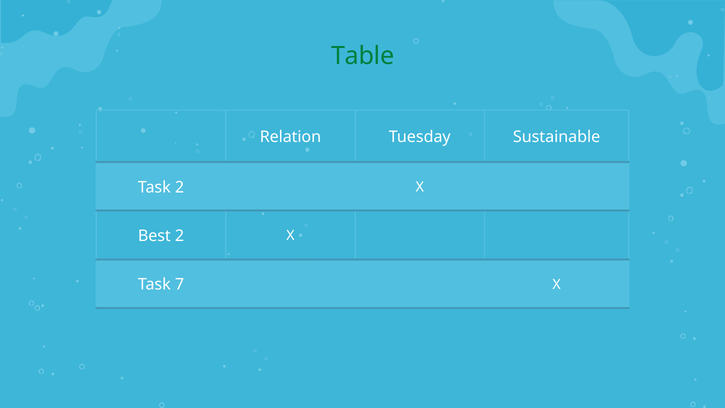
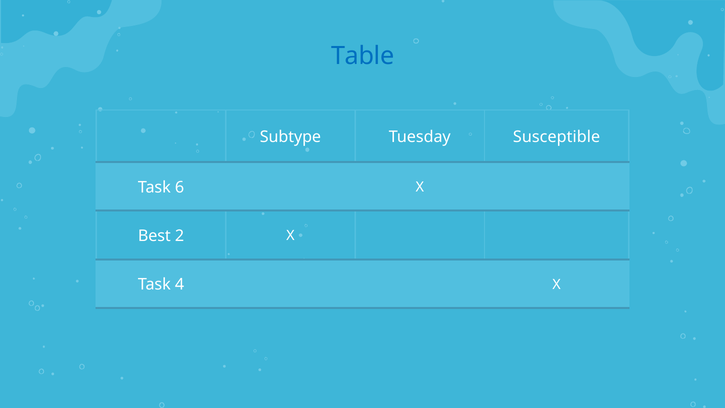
Table colour: green -> blue (363, 56)
Relation: Relation -> Subtype (290, 137)
Sustainable: Sustainable -> Susceptible (557, 137)
Task 2: 2 -> 6 (180, 187)
7: 7 -> 4 (180, 284)
